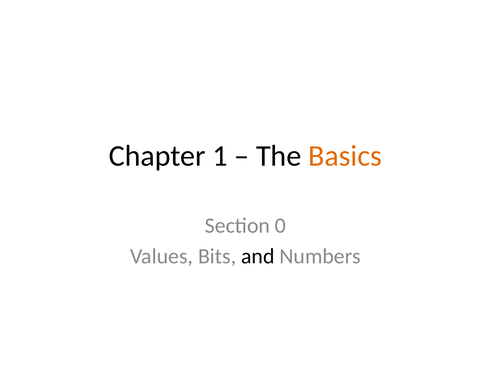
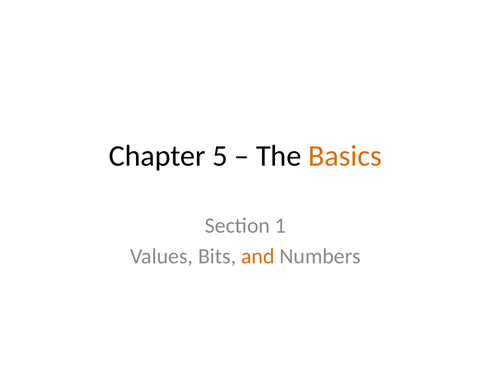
1: 1 -> 5 (220, 156)
0: 0 -> 1 (281, 226)
and colour: black -> orange (258, 256)
